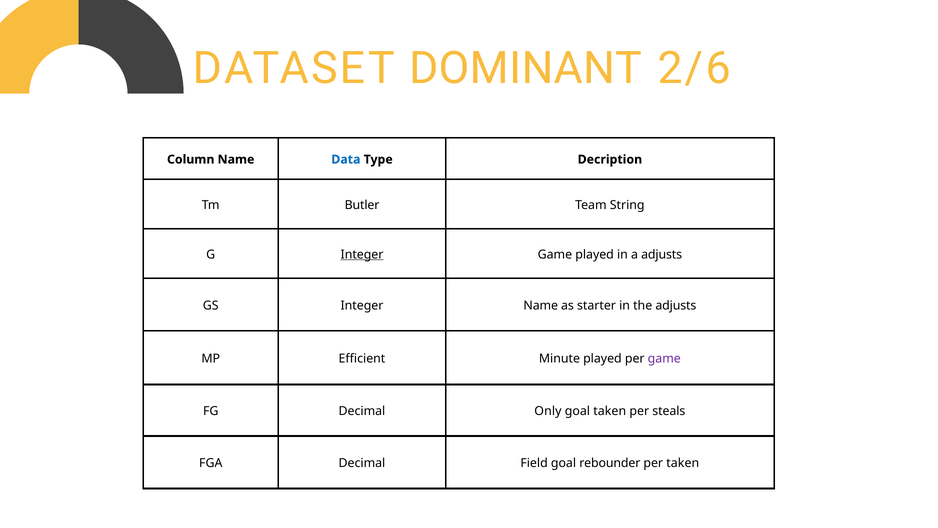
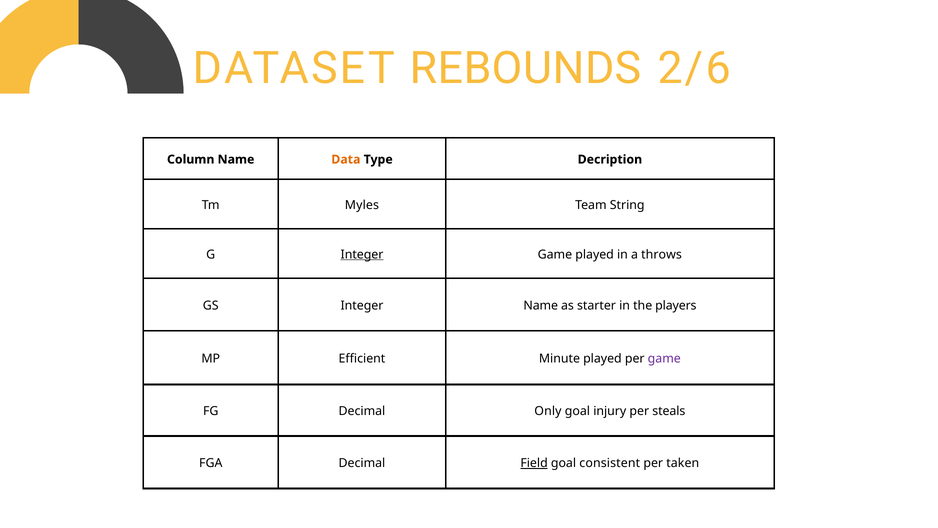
DOMINANT: DOMINANT -> REBOUNDS (526, 68)
Data colour: blue -> orange (346, 159)
Butler: Butler -> Myles (362, 205)
a adjusts: adjusts -> throws (662, 254)
the adjusts: adjusts -> players (676, 305)
goal taken: taken -> injury (610, 411)
Field underline: none -> present (534, 463)
rebounder: rebounder -> consistent (610, 463)
